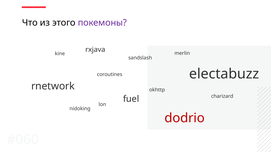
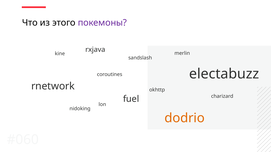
dodrio colour: red -> orange (185, 118)
